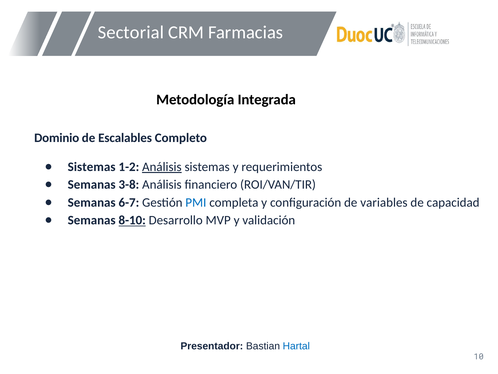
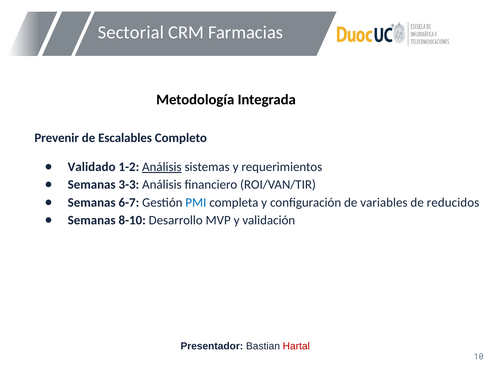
Dominio: Dominio -> Prevenir (57, 138)
Sistemas: Sistemas -> Validado (92, 167)
3-8: 3-8 -> 3-3 (129, 184)
capacidad: capacidad -> reducidos (453, 202)
8-10 underline: present -> none (132, 220)
Hartal colour: blue -> red (296, 346)
